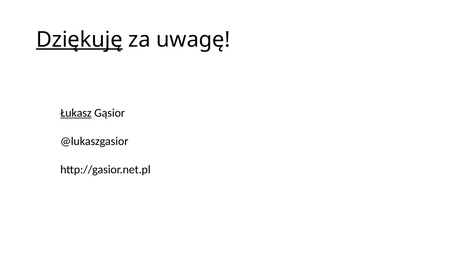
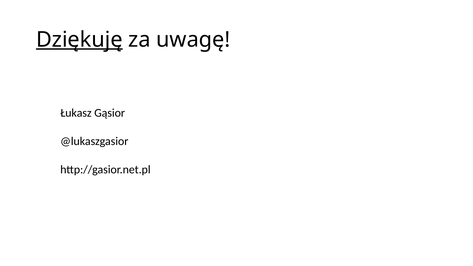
Łukasz underline: present -> none (76, 113)
